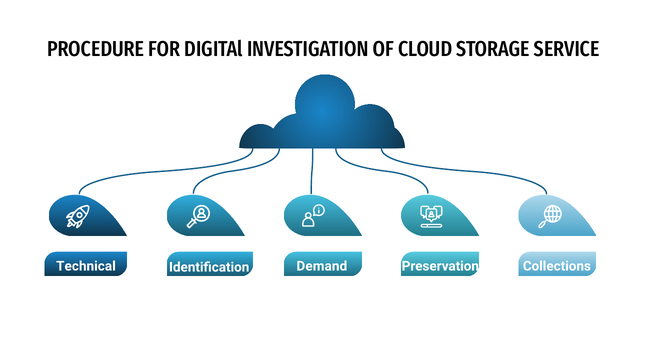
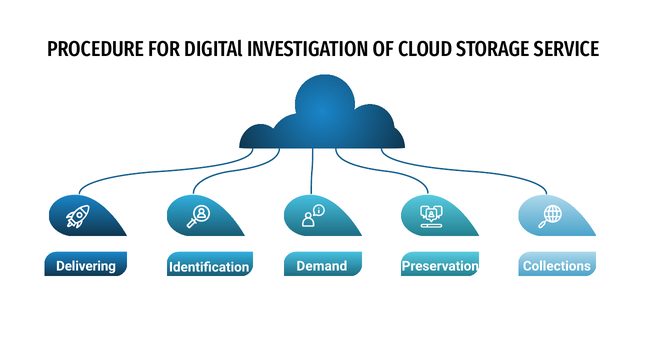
Technical: Technical -> Delivering (86, 266)
